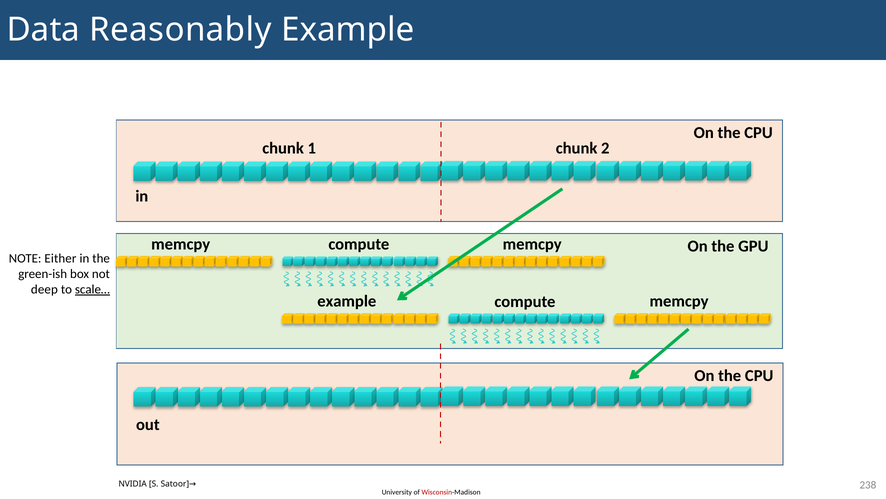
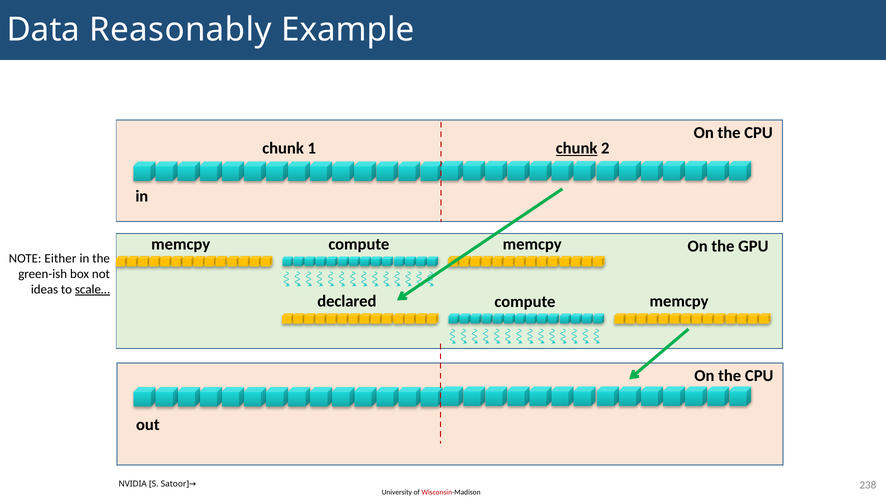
chunk underline: none -> present (577, 148)
deep: deep -> ideas (44, 289)
example: example -> declared (347, 301)
